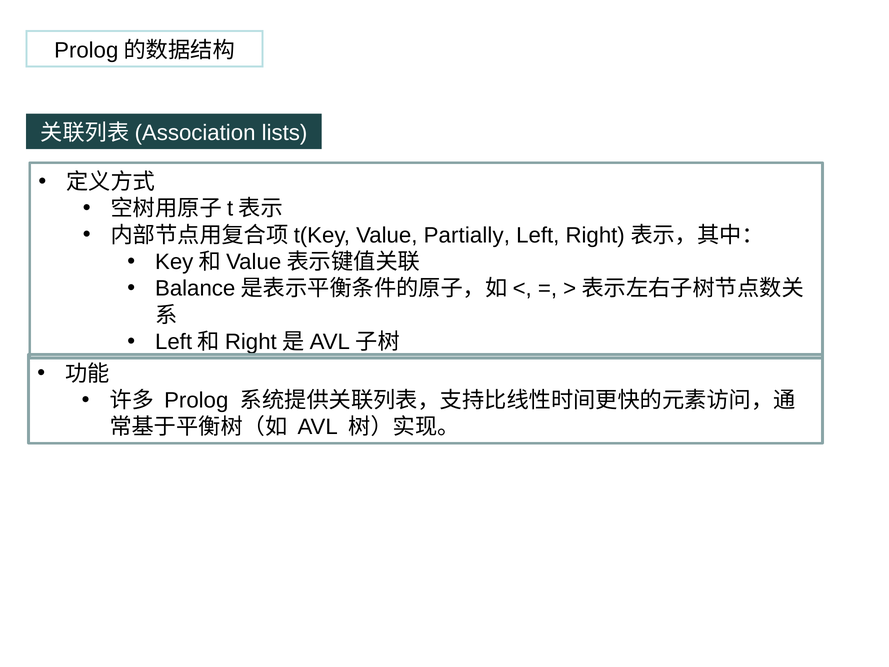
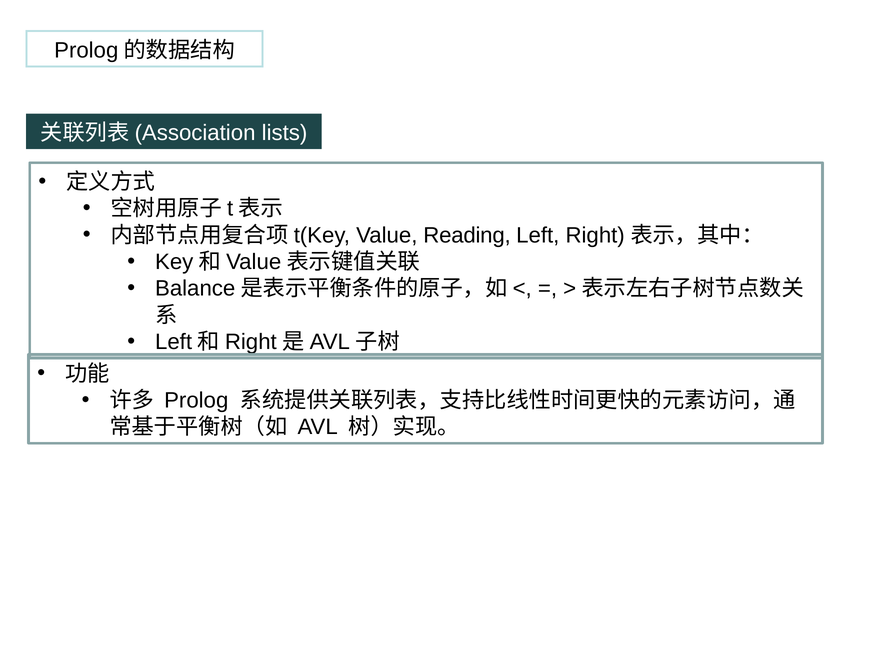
Partially: Partially -> Reading (467, 235)
